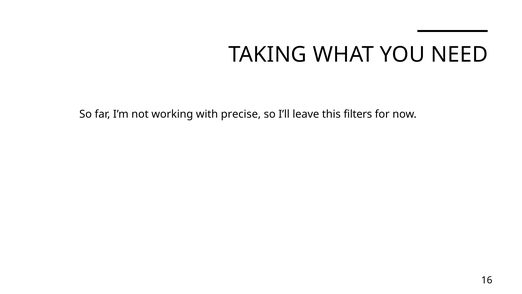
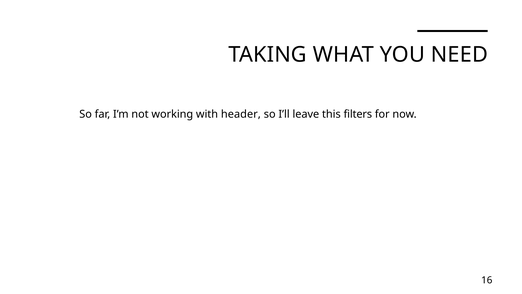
precise: precise -> header (241, 114)
